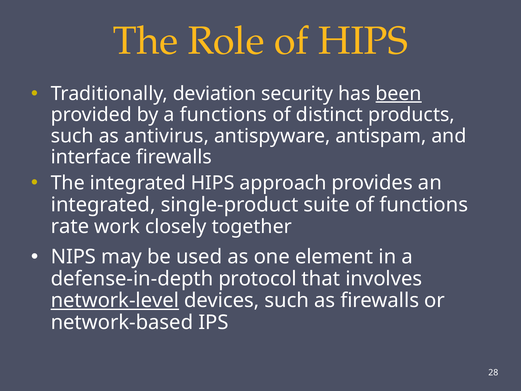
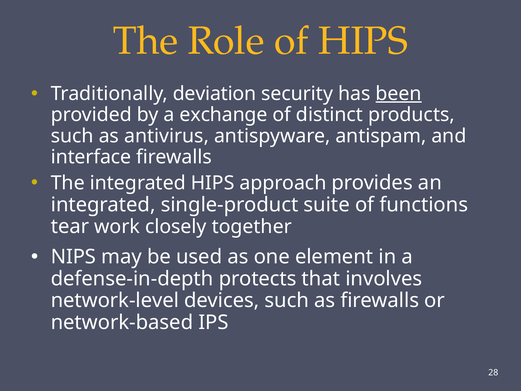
a functions: functions -> exchange (224, 115)
rate: rate -> tear (70, 226)
protocol: protocol -> protects (258, 279)
network-level underline: present -> none (115, 300)
